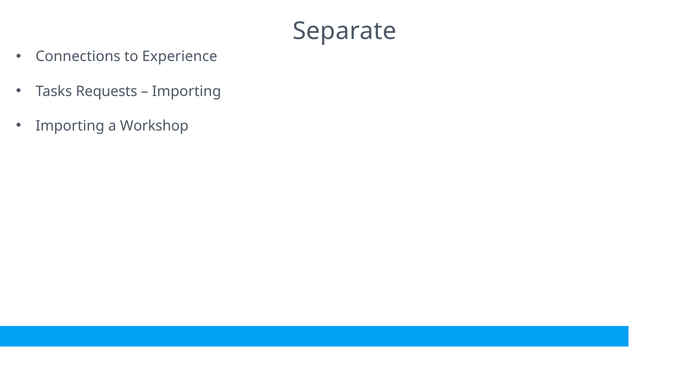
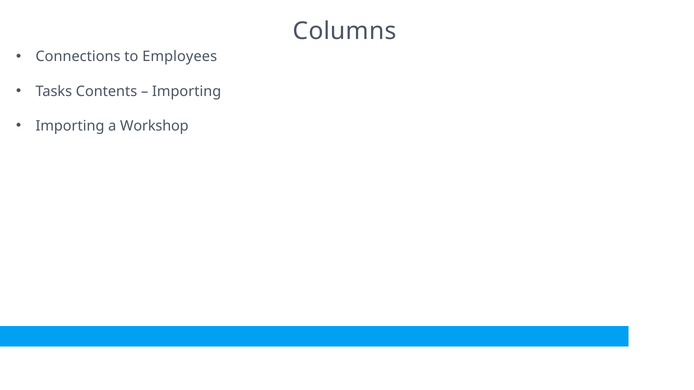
Separate: Separate -> Columns (345, 31)
Experience: Experience -> Employees (180, 57)
Requests: Requests -> Contents (107, 91)
